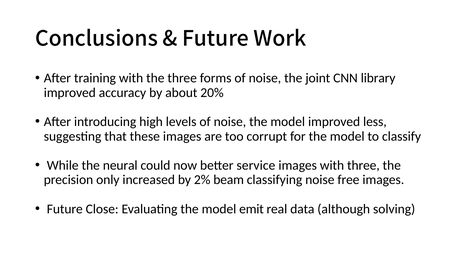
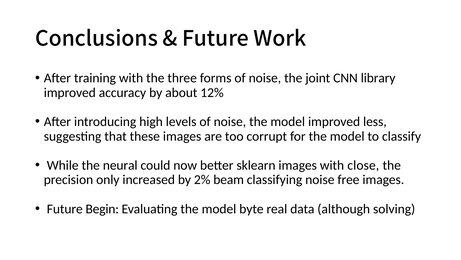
20%: 20% -> 12% (212, 92)
service: service -> sklearn (256, 165)
with three: three -> close (363, 165)
Close: Close -> Begin (102, 208)
emit: emit -> byte (251, 208)
